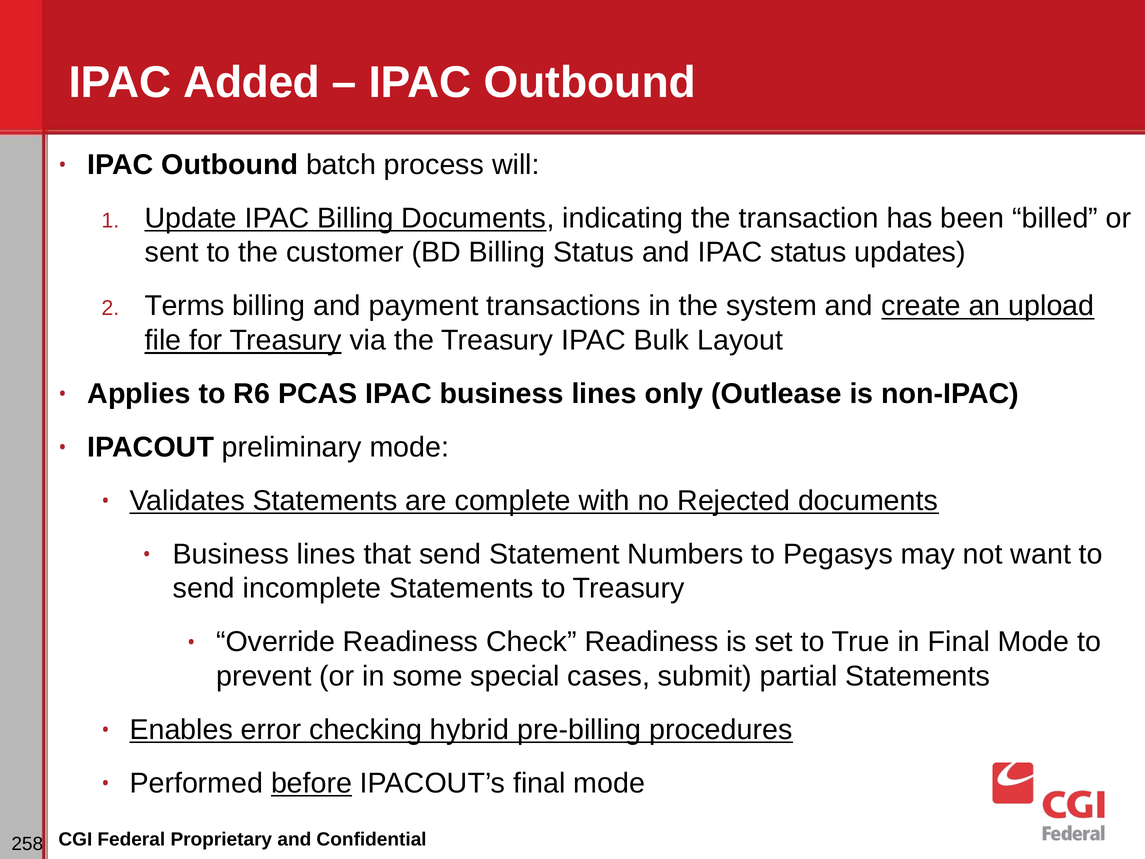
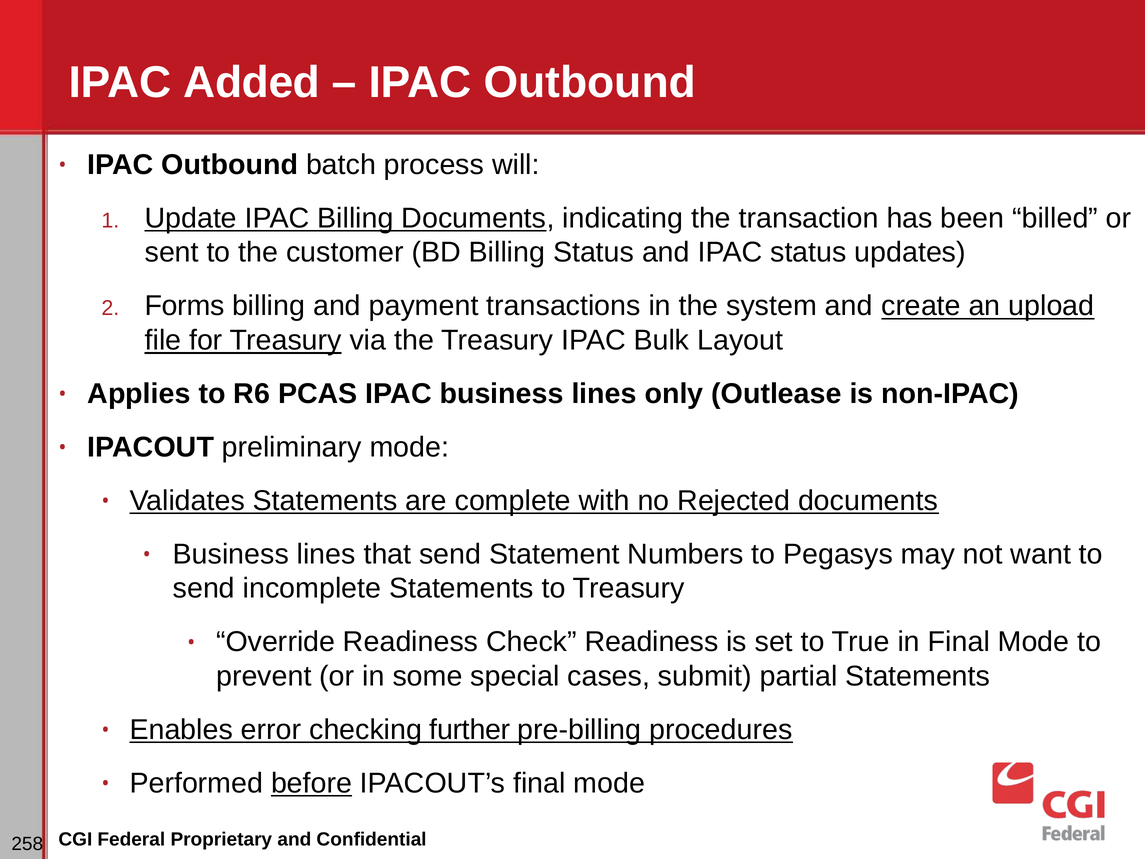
Terms: Terms -> Forms (185, 306)
hybrid: hybrid -> further (470, 729)
